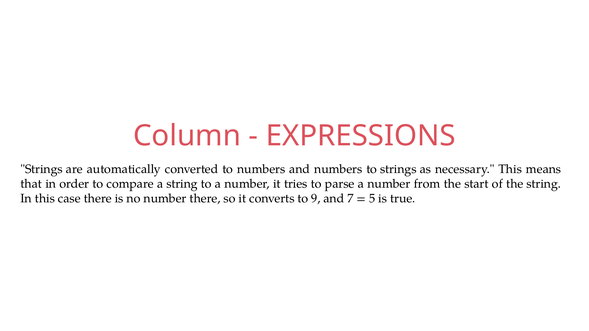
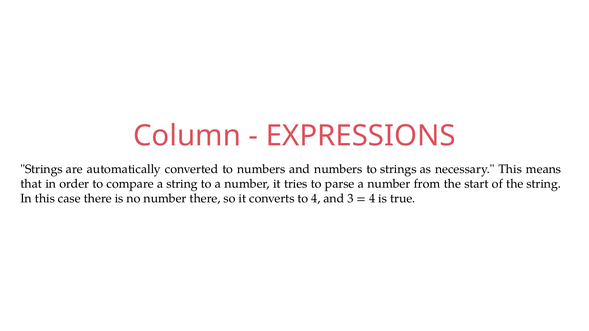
to 9: 9 -> 4 (316, 199)
7: 7 -> 3 (350, 199)
5: 5 -> 4 (372, 199)
